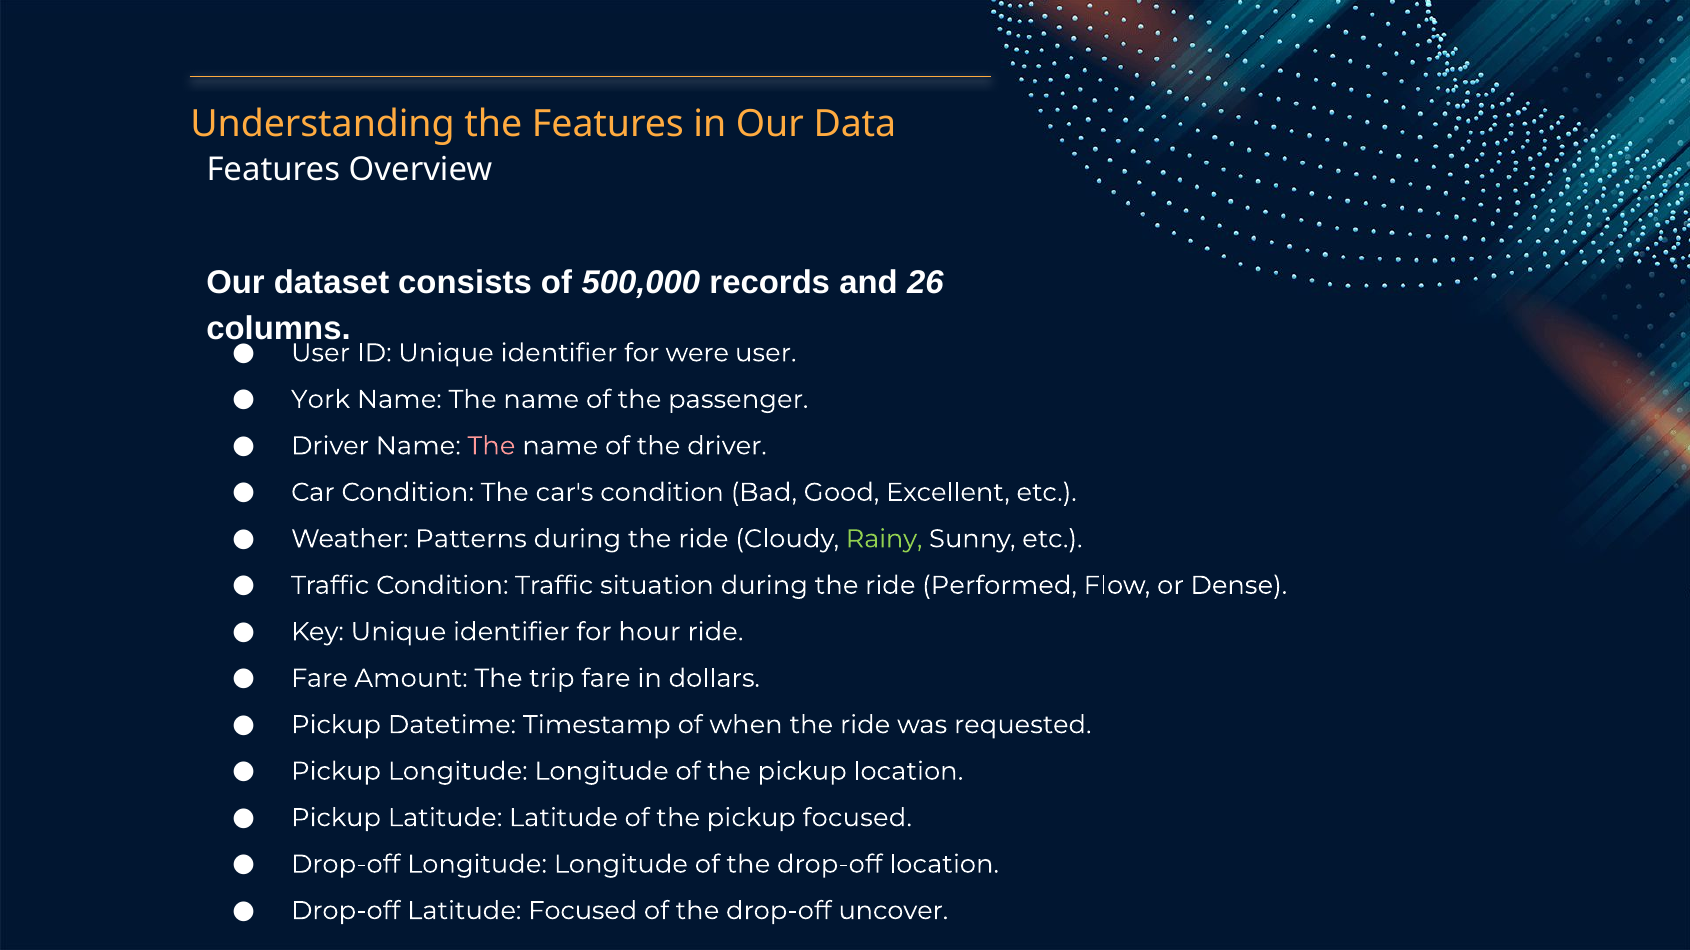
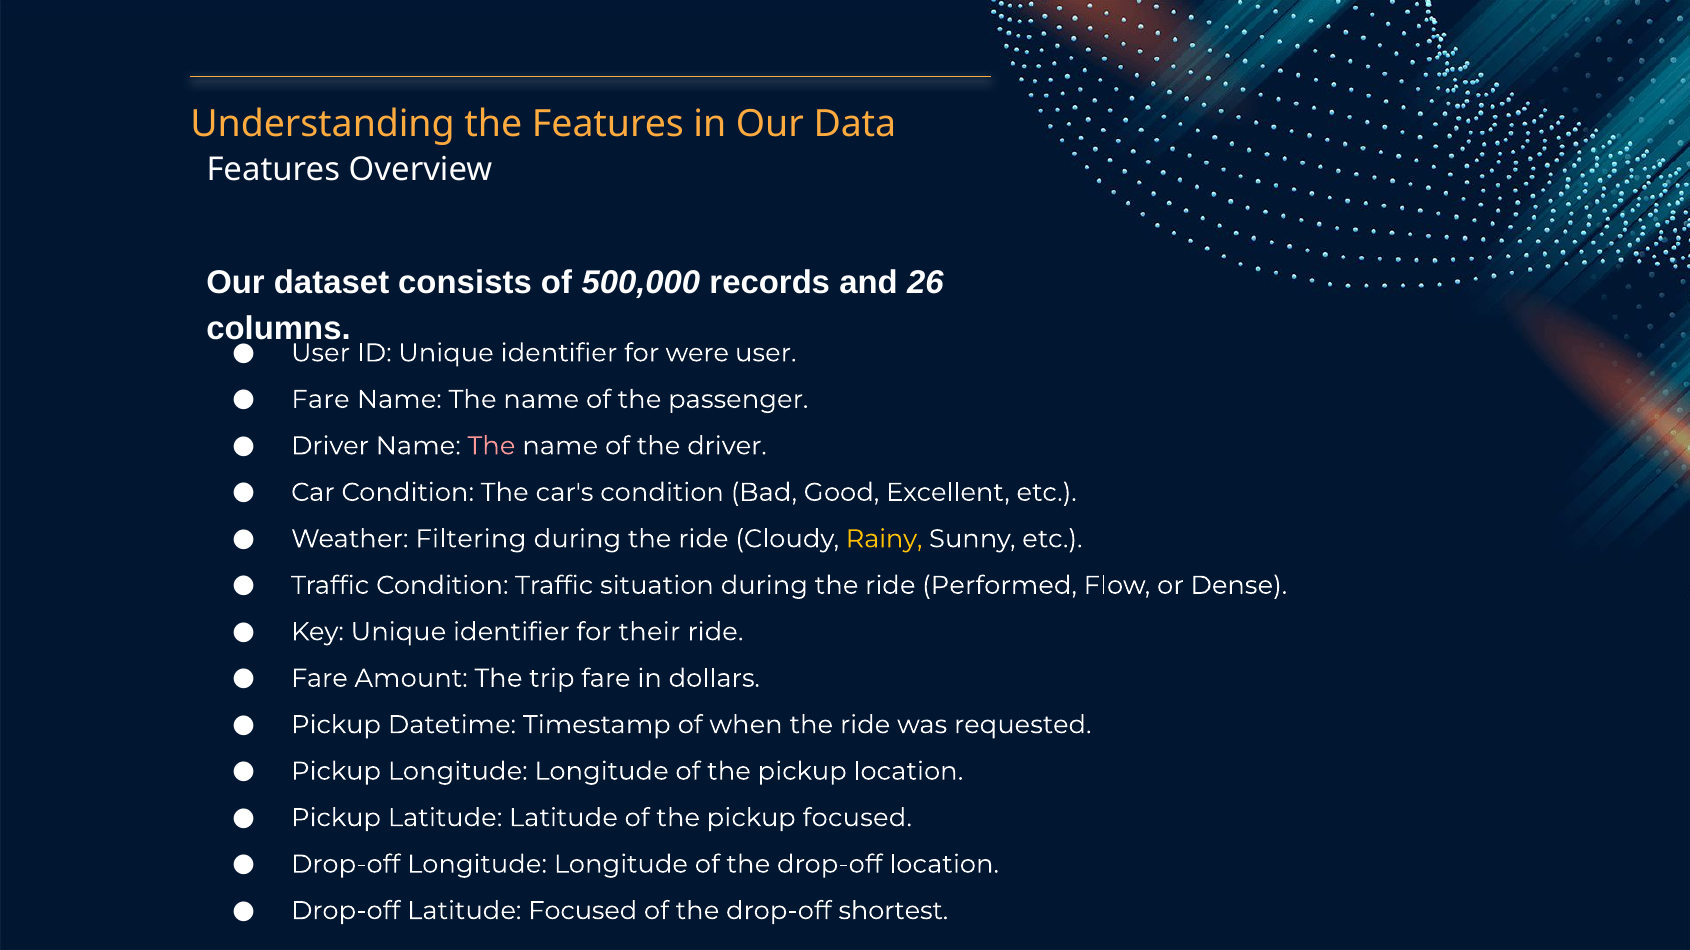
York: York -> Fare (320, 400)
Patterns: Patterns -> Filtering (471, 539)
Rainy colour: light green -> yellow (884, 539)
hour: hour -> their (649, 632)
uncover: uncover -> shortest (893, 911)
